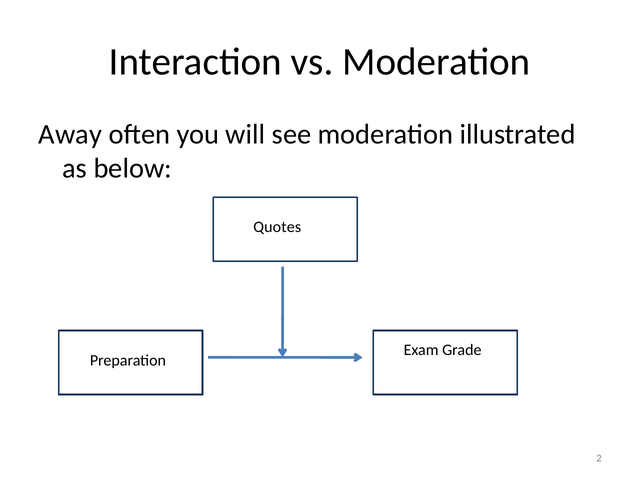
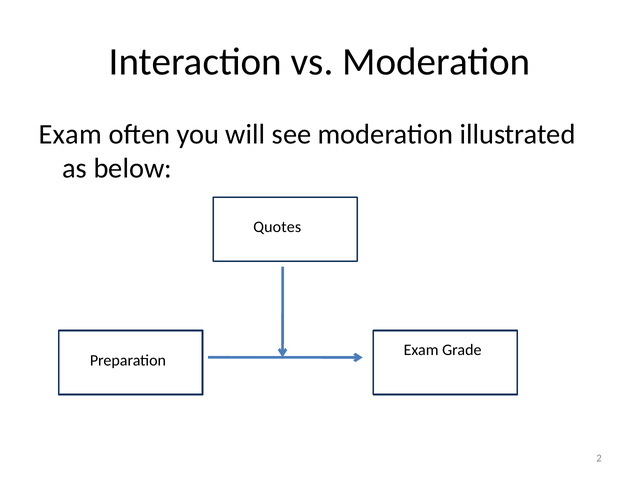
Away: Away -> Exam (70, 134)
